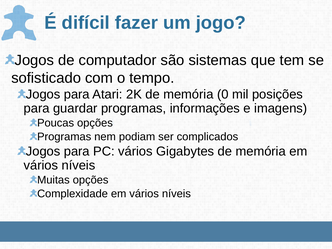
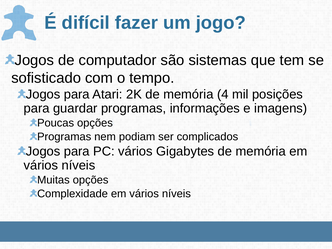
0: 0 -> 4 (223, 94)
